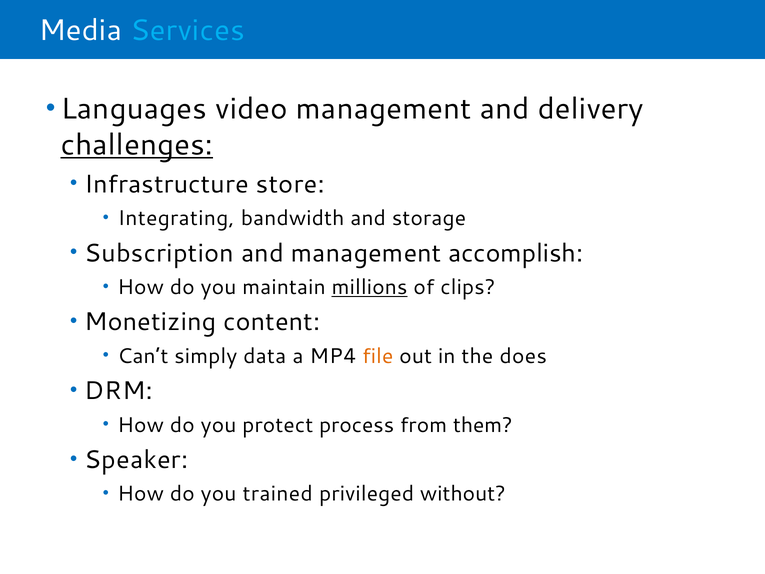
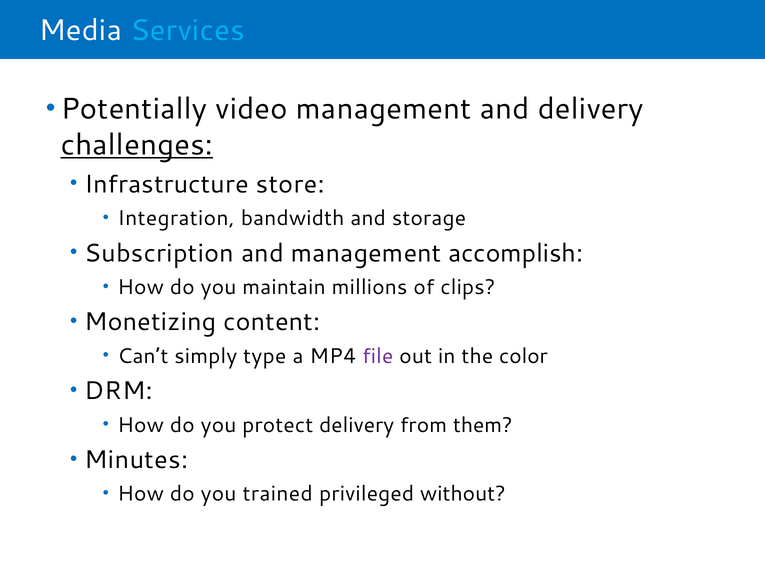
Languages: Languages -> Potentially (134, 109)
Integrating: Integrating -> Integration (176, 218)
millions underline: present -> none (370, 287)
data: data -> type (265, 356)
file colour: orange -> purple (378, 356)
does: does -> color (523, 356)
protect process: process -> delivery (357, 425)
Speaker: Speaker -> Minutes (136, 460)
